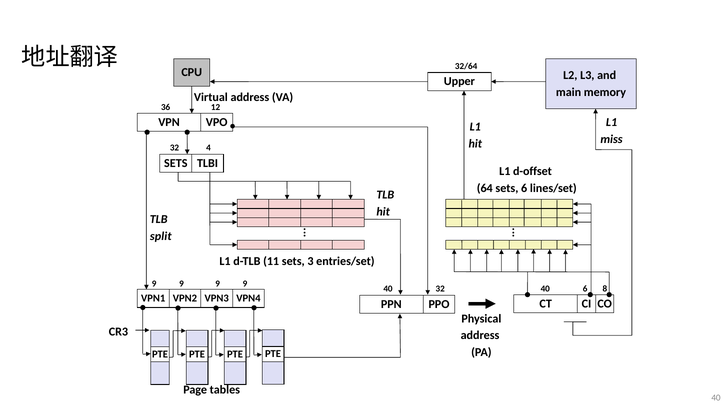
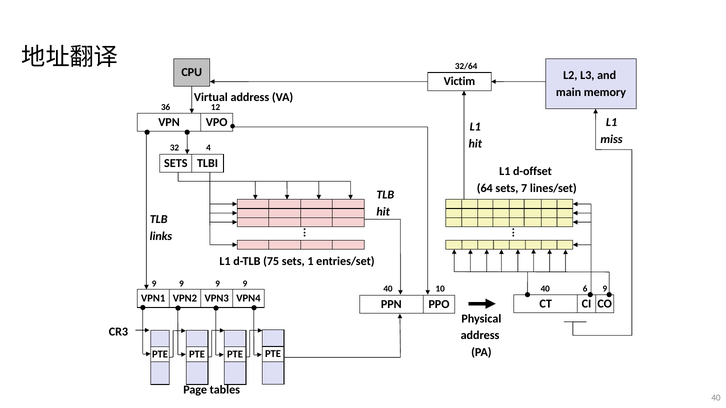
Upper: Upper -> Victim (459, 82)
sets 6: 6 -> 7 (524, 188)
split: split -> links (161, 236)
11: 11 -> 75 (271, 261)
3: 3 -> 1 (311, 261)
40 32: 32 -> 10 (440, 289)
40 8: 8 -> 9 (605, 289)
